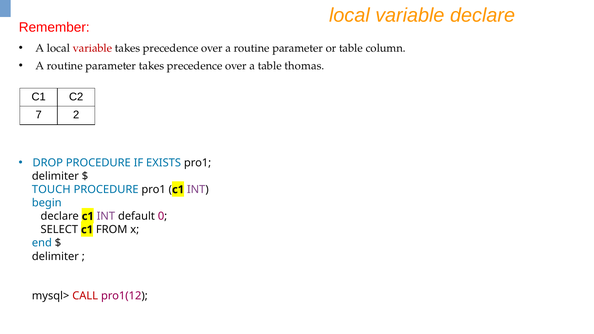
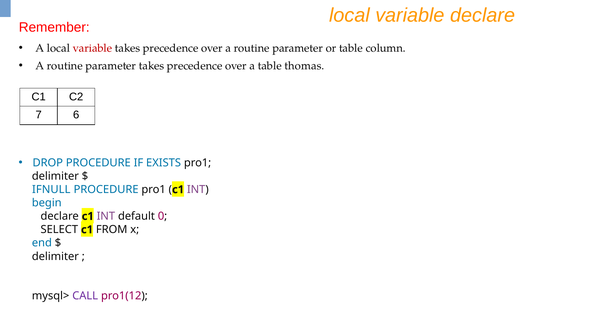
2: 2 -> 6 (76, 115)
TOUCH: TOUCH -> IFNULL (51, 190)
CALL colour: red -> purple (85, 296)
